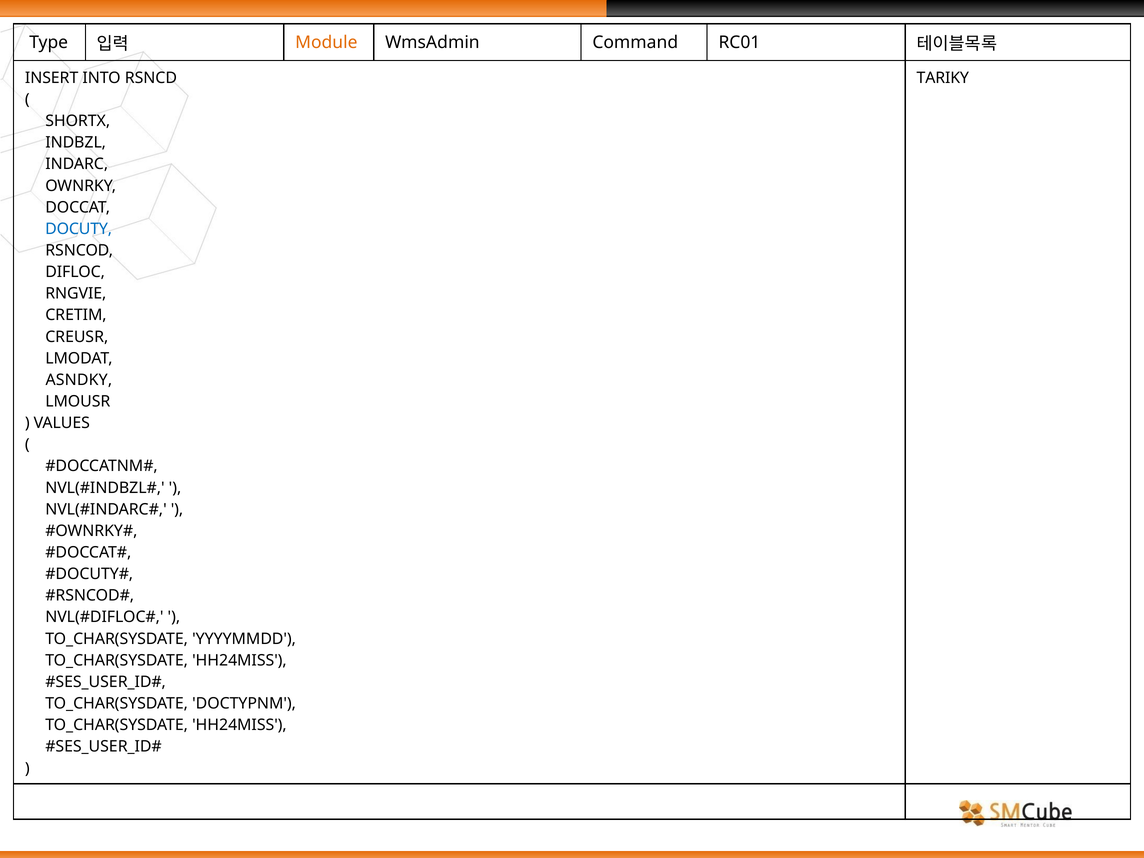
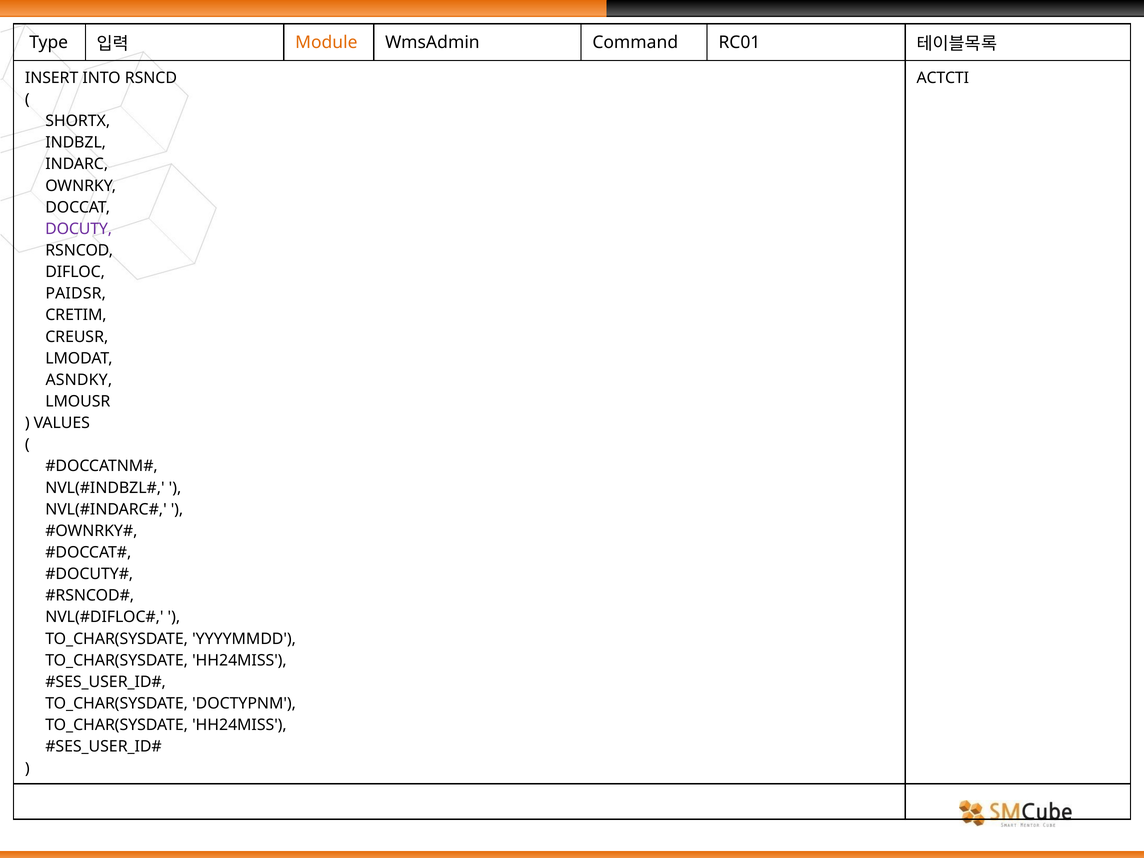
TARIKY: TARIKY -> ACTCTI (943, 78)
DOCUTY colour: blue -> purple (79, 229)
RNGVIE: RNGVIE -> PAIDSR (76, 294)
